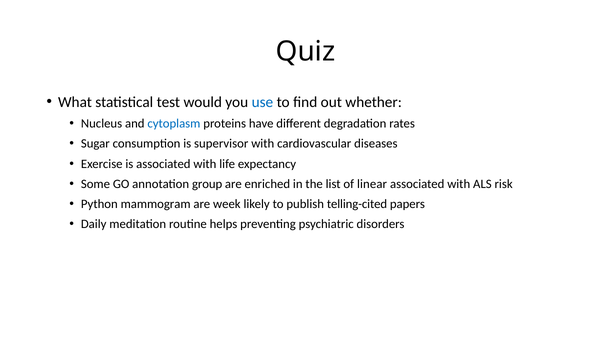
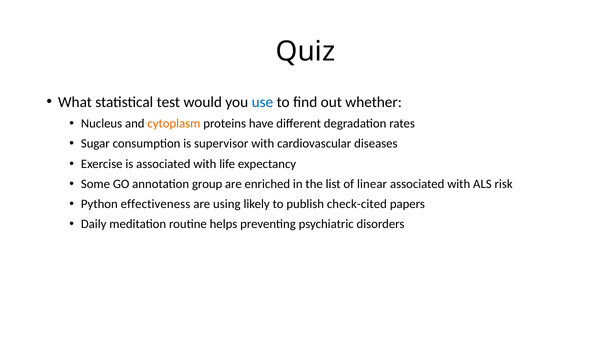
cytoplasm colour: blue -> orange (174, 123)
mammogram: mammogram -> effectiveness (156, 204)
week: week -> using (227, 204)
telling-cited: telling-cited -> check-cited (357, 204)
